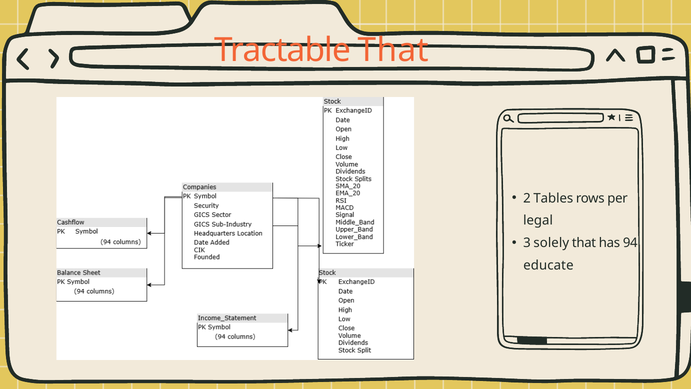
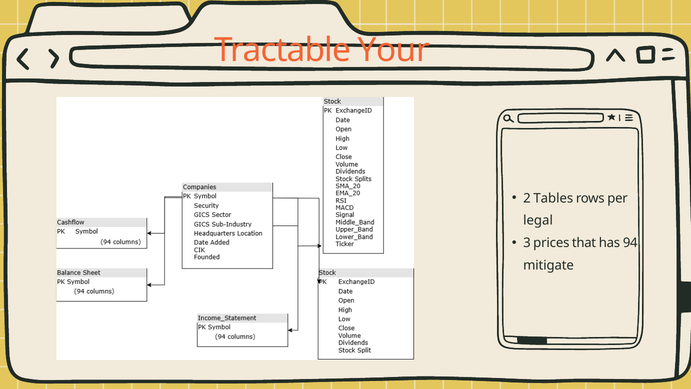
Tractable That: That -> Your (394, 50)
solely: solely -> prices (551, 243)
educate: educate -> mitigate (549, 265)
